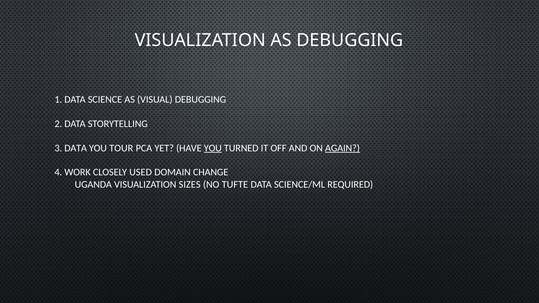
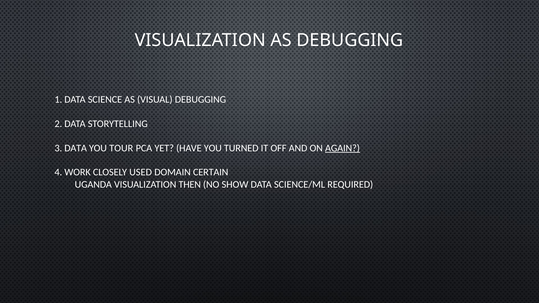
YOU underline: present -> none (213, 148)
CHANGE: CHANGE -> CERTAIN (211, 172)
SIZES: SIZES -> THEN (190, 185)
TUFTE: TUFTE -> SHOW (235, 185)
